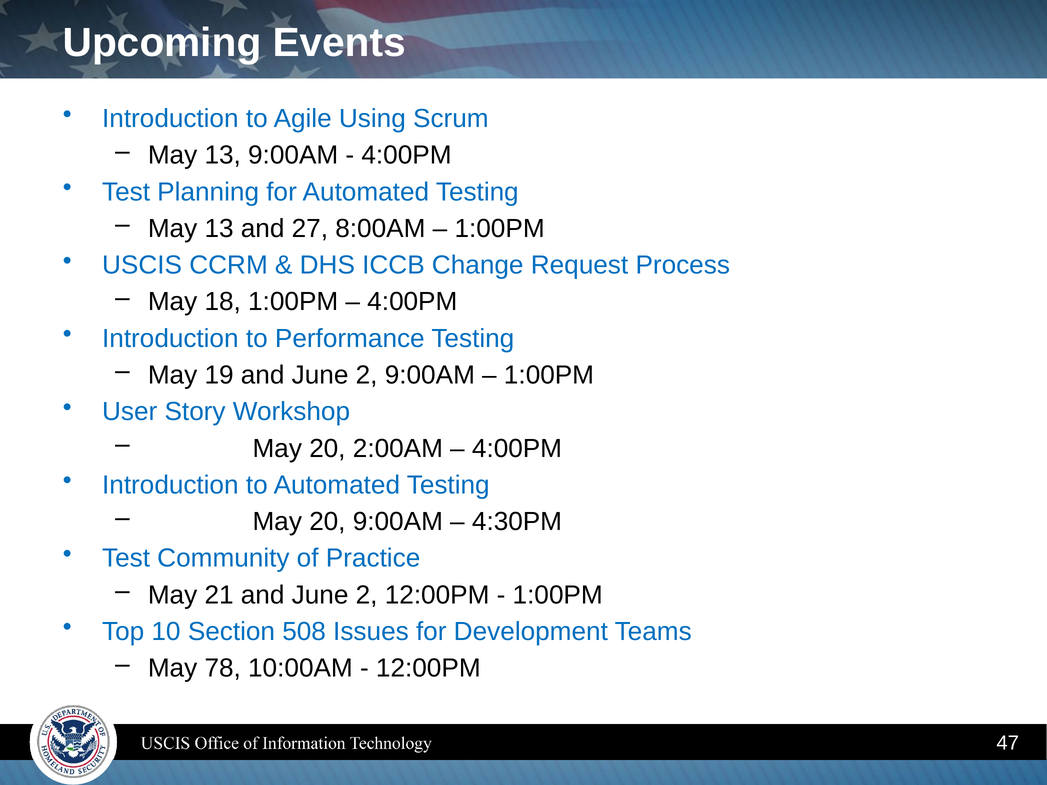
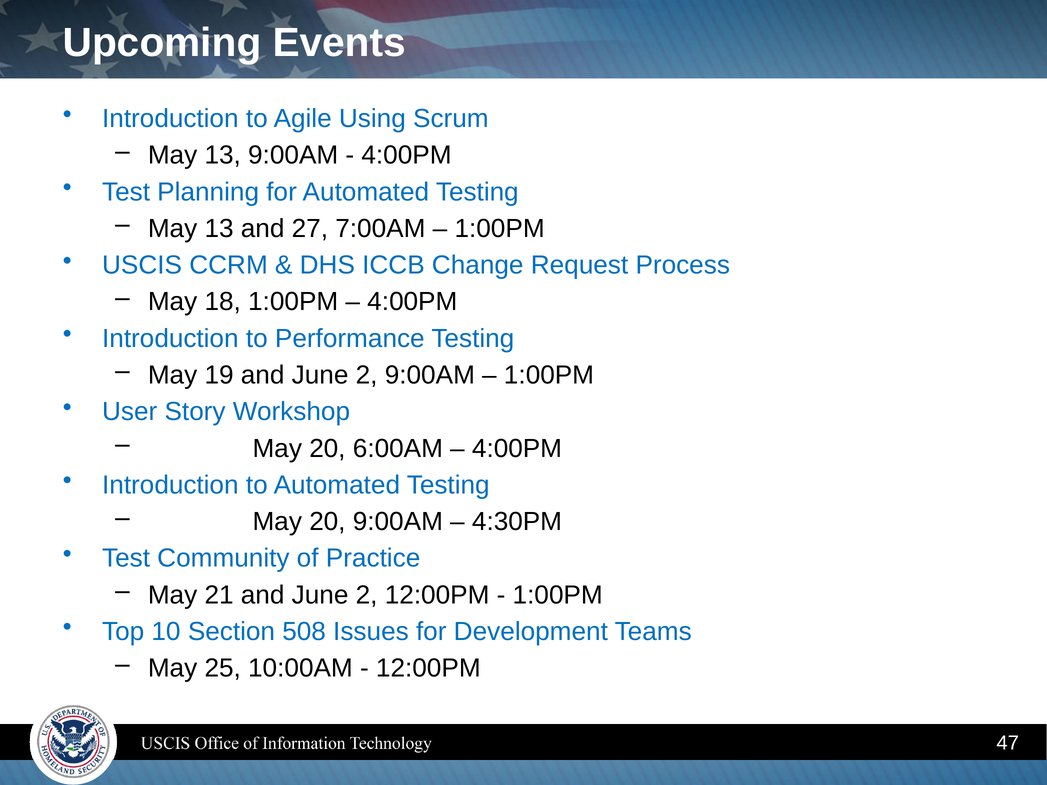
8:00AM: 8:00AM -> 7:00AM (380, 229)
2:00AM: 2:00AM -> 6:00AM (398, 449)
78: 78 -> 25 (223, 668)
